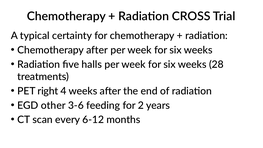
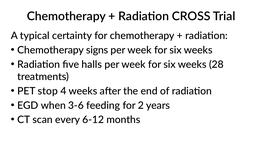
Chemotherapy after: after -> signs (97, 50)
right: right -> stop (48, 91)
other: other -> when (53, 105)
